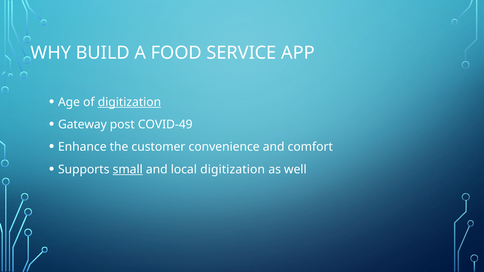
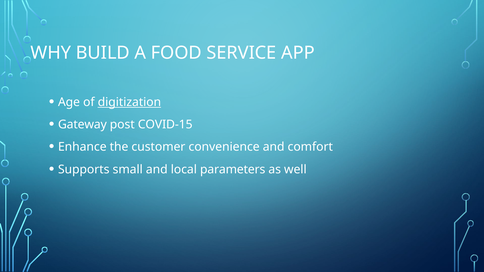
COVID-49: COVID-49 -> COVID-15 (165, 125)
small underline: present -> none (128, 170)
local digitization: digitization -> parameters (233, 170)
